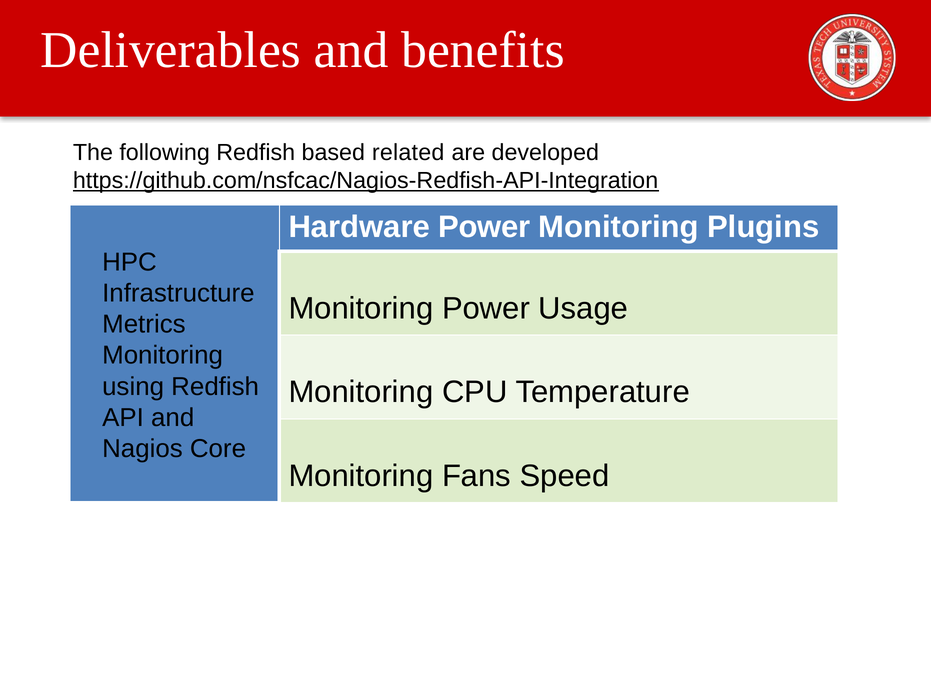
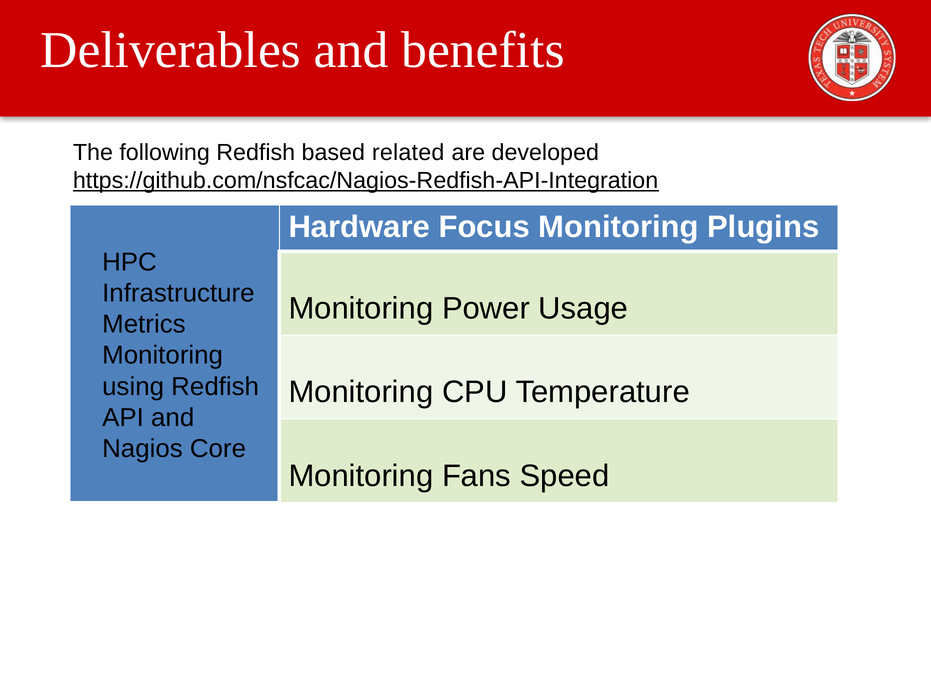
Hardware Power: Power -> Focus (484, 227)
